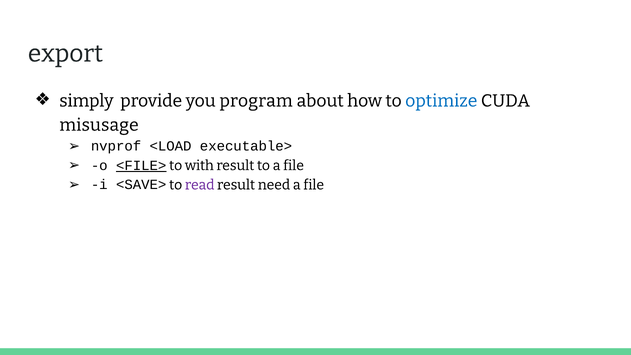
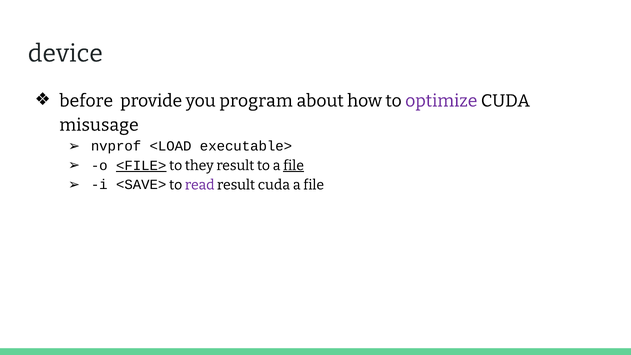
export: export -> device (65, 53)
simply: simply -> before (86, 101)
optimize colour: blue -> purple (441, 101)
with: with -> they (199, 165)
file underline: none -> present (294, 165)
result need: need -> cuda (274, 185)
